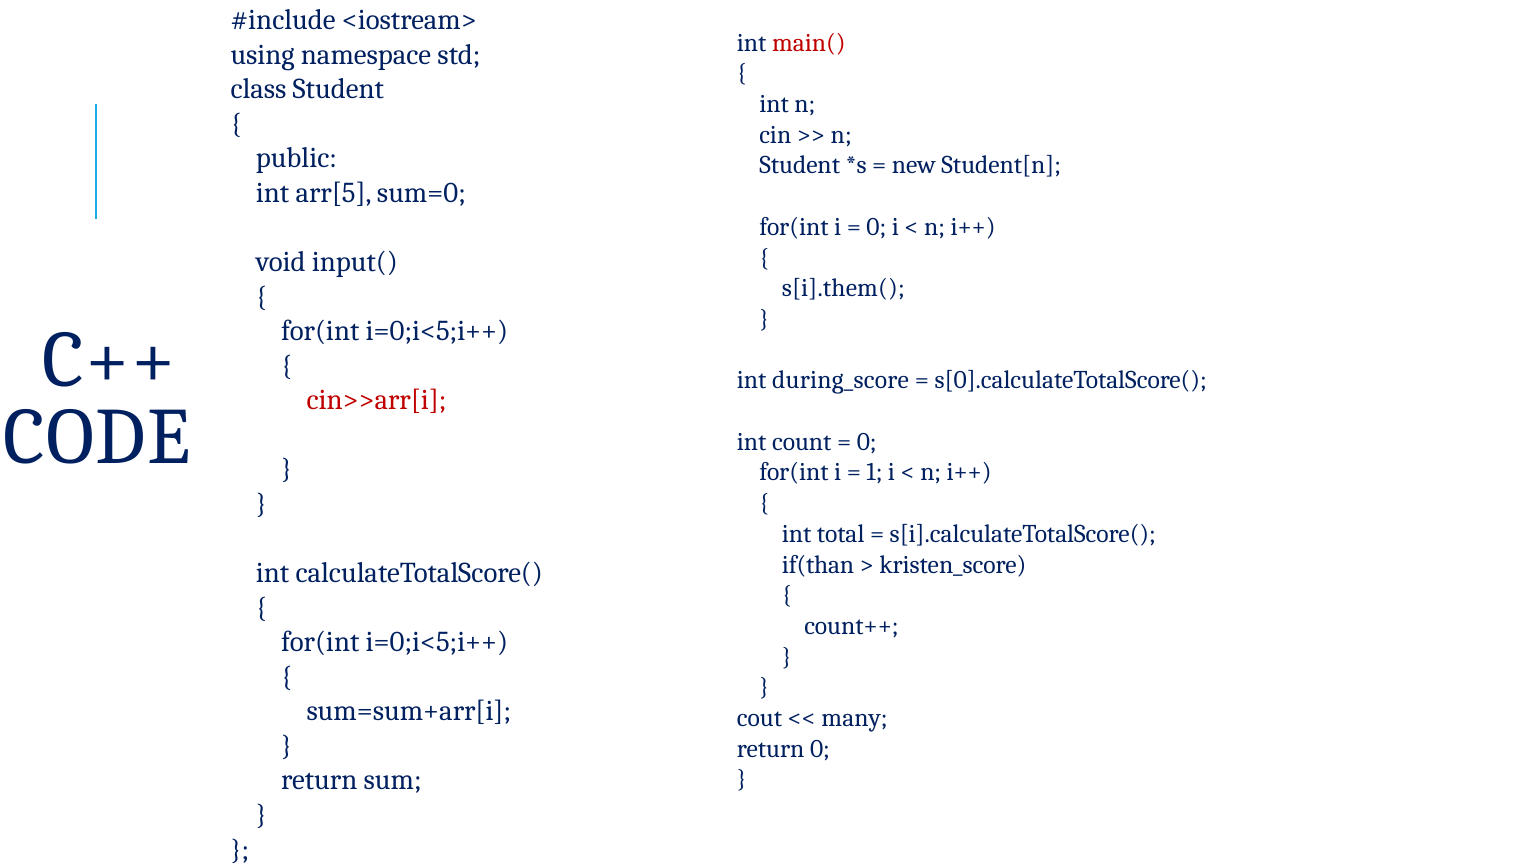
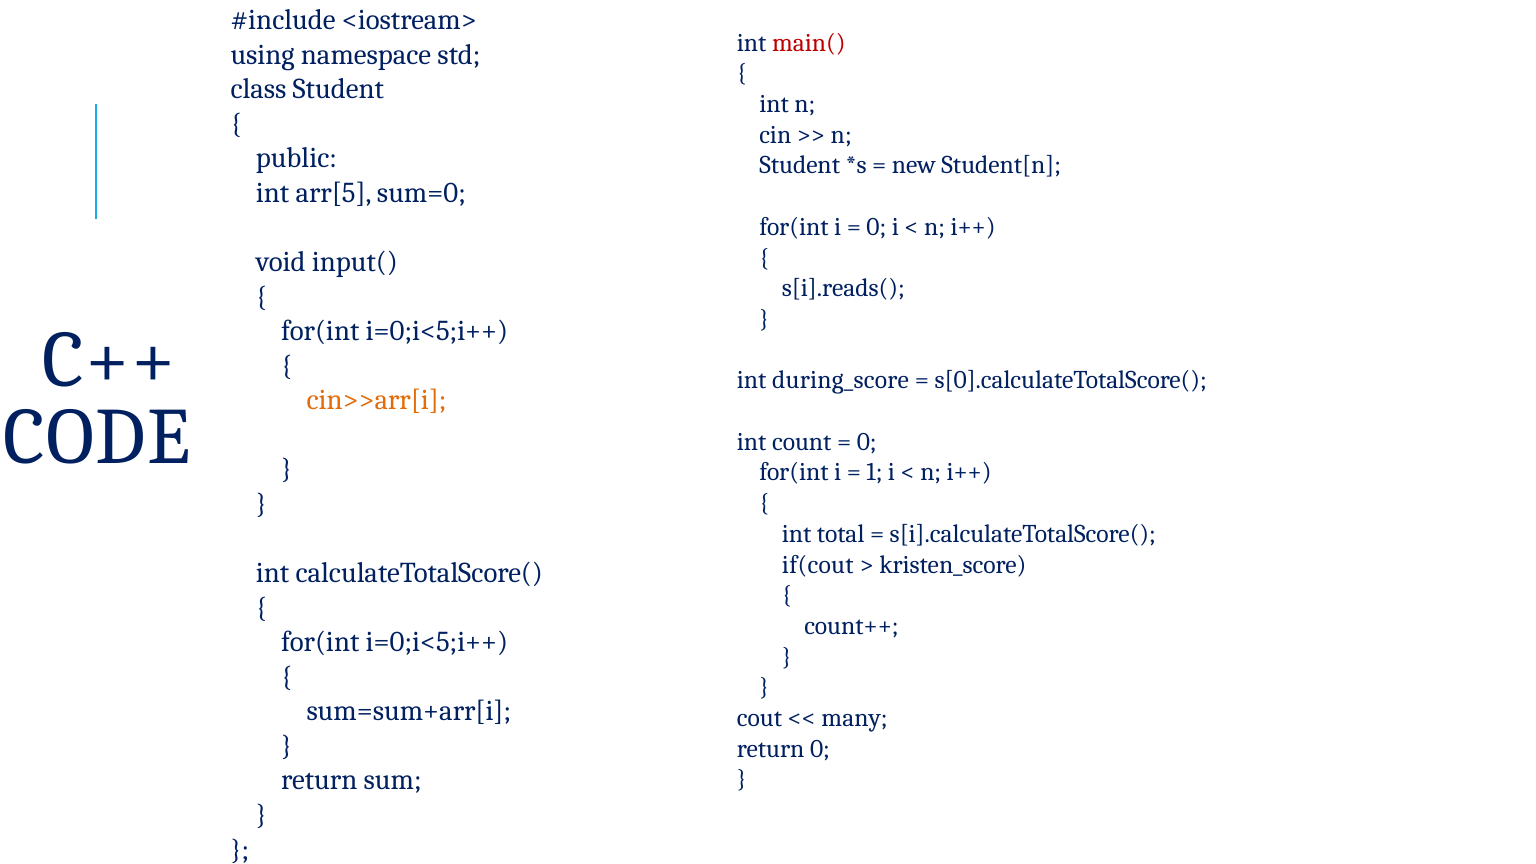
s[i].them(: s[i].them( -> s[i].reads( (843, 288)
cin>>arr[i colour: red -> orange (377, 400)
if(than: if(than -> if(cout (818, 565)
